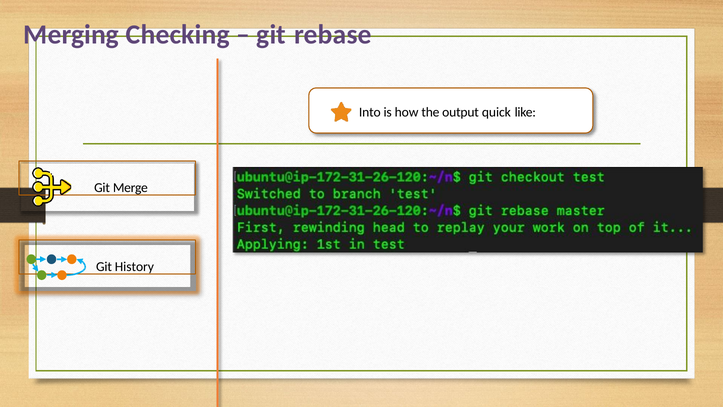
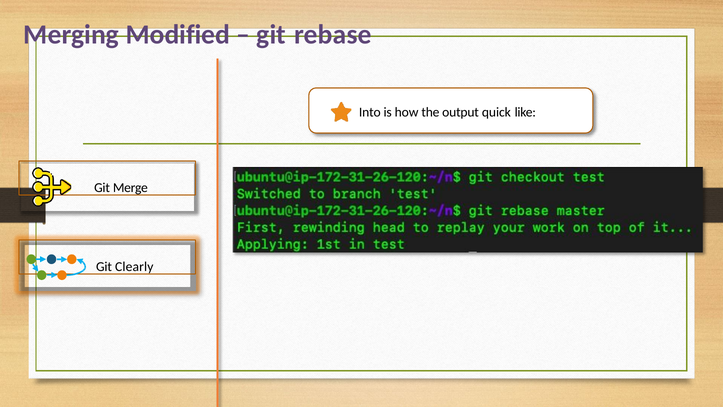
Checking: Checking -> Modified (178, 35)
History: History -> Clearly (134, 267)
